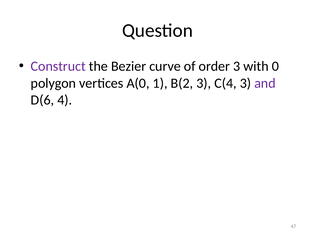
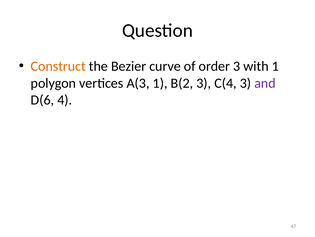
Construct colour: purple -> orange (58, 66)
with 0: 0 -> 1 (275, 66)
A(0: A(0 -> A(3 (138, 83)
